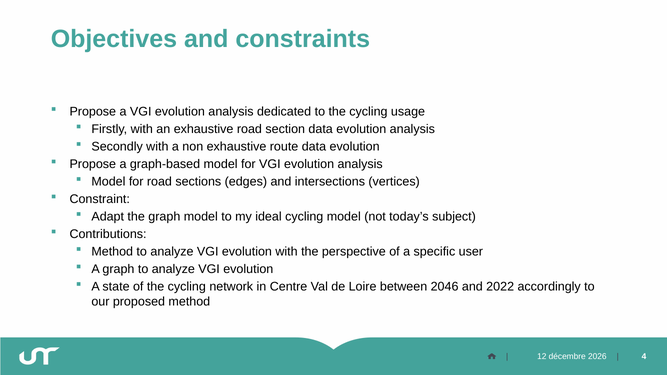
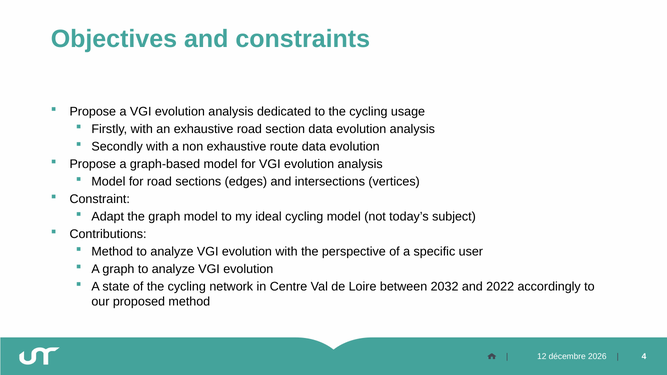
2046: 2046 -> 2032 (445, 287)
